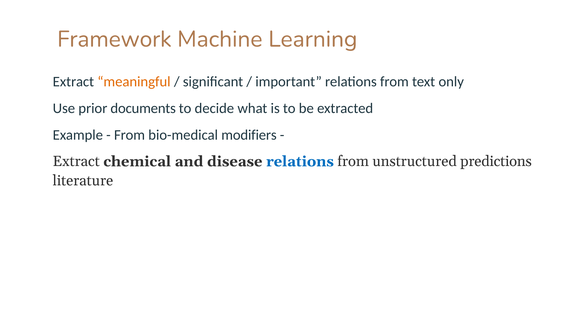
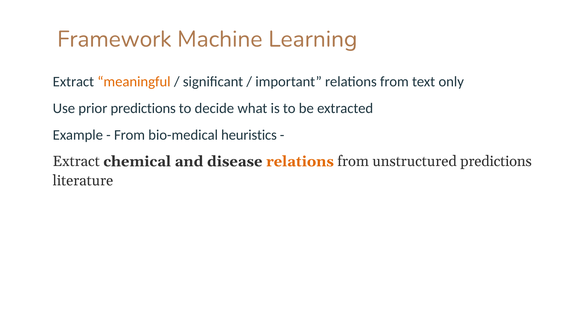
prior documents: documents -> predictions (143, 108)
modifiers: modifiers -> heuristics (249, 135)
relations colour: blue -> orange (300, 162)
